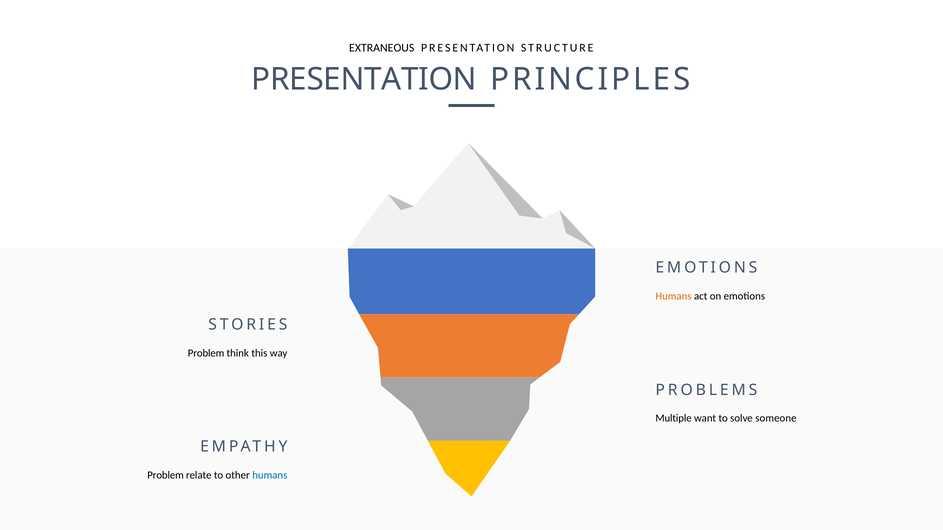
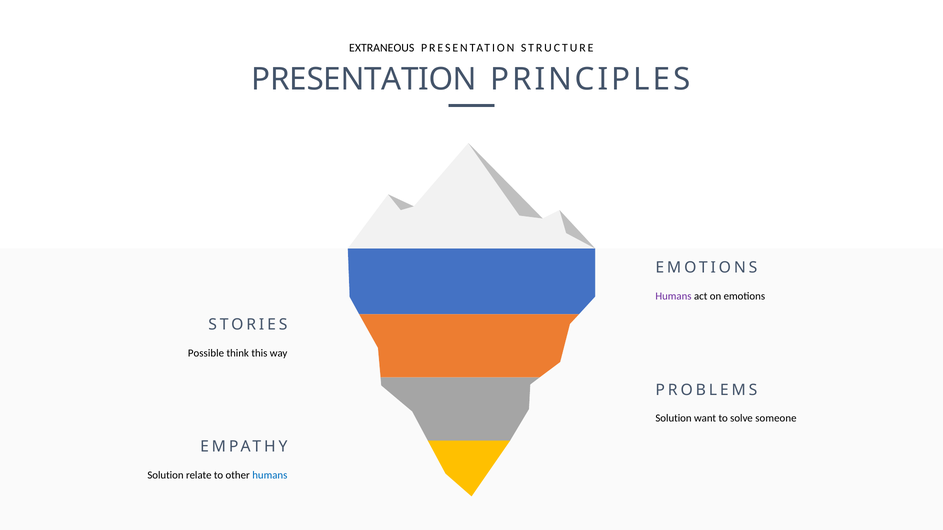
Humans colour: orange -> purple (673, 296)
Problem: Problem -> Possible (206, 353)
Multiple: Multiple -> Solution (673, 419)
Problem: Problem -> Solution (165, 476)
